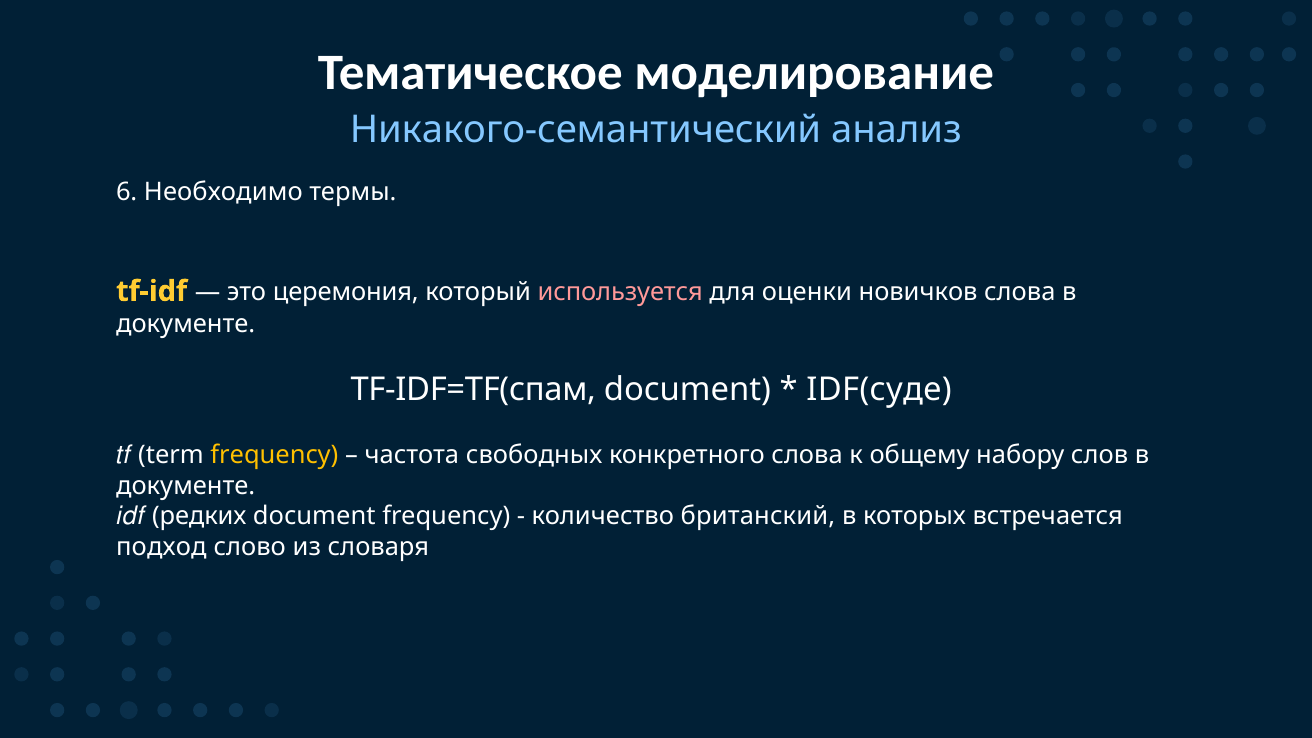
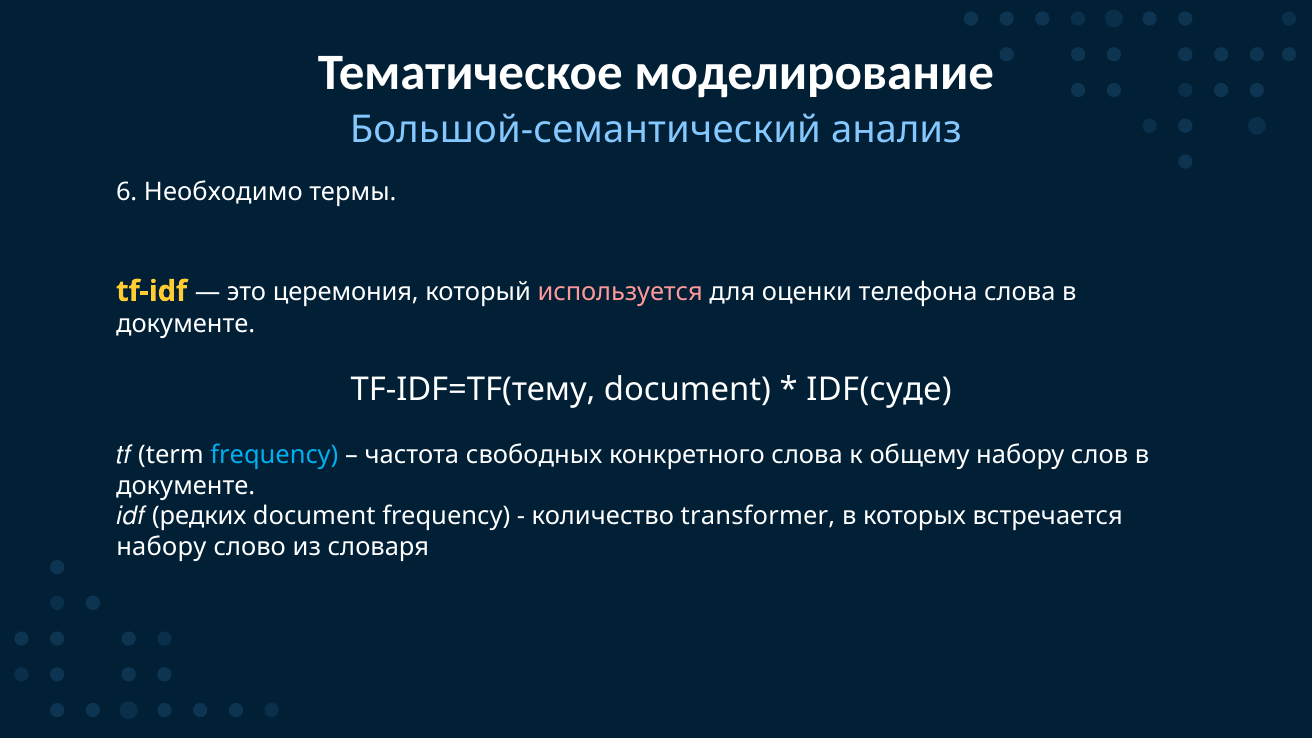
Никакого-семантический: Никакого-семантический -> Большой-семантический (585, 130)
новичков: новичков -> телефона (918, 293)
TF-IDF=TF(спам: TF-IDF=TF(спам -> TF-IDF=TF(тему (473, 390)
frequency colour: yellow -> light blue (274, 455)
британский: британский -> transformer (758, 516)
подход: подход -> набору (161, 547)
